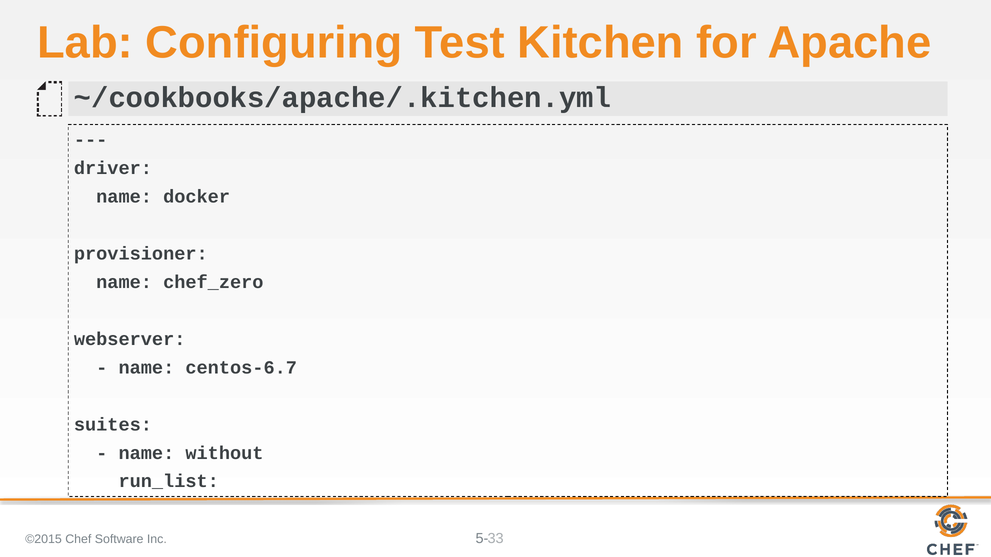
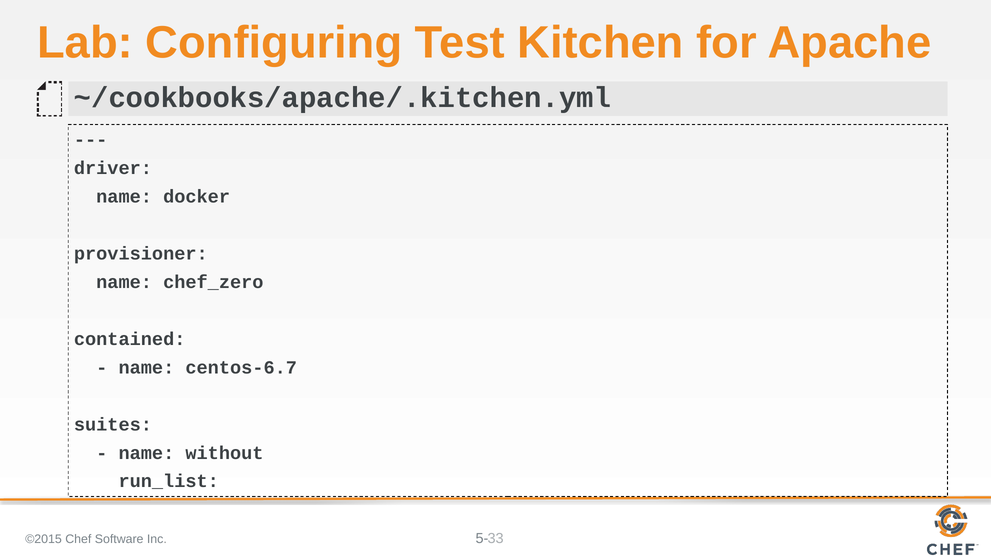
webserver: webserver -> contained (130, 339)
